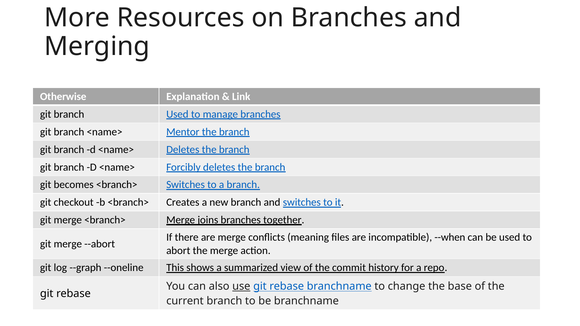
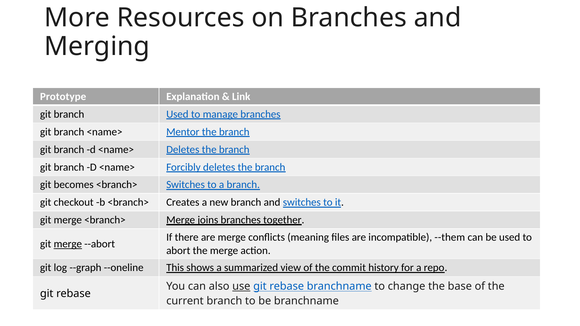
Otherwise: Otherwise -> Prototype (63, 97)
--when: --when -> --them (450, 237)
merge underline: none -> present (68, 244)
